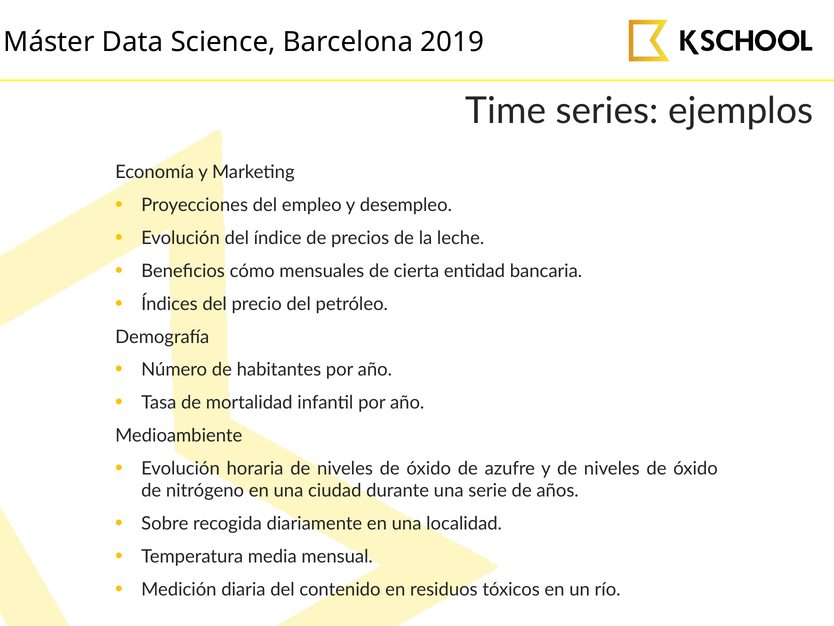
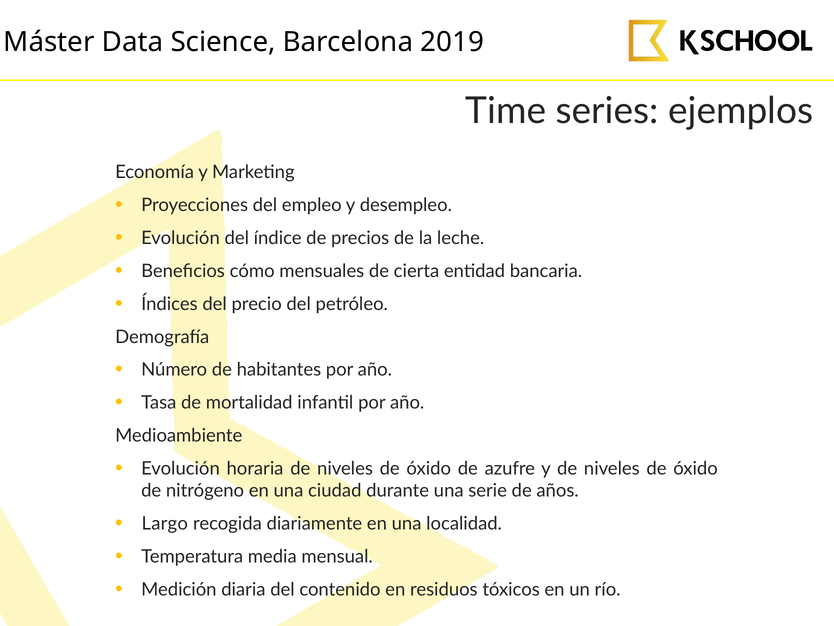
Sobre: Sobre -> Largo (165, 523)
